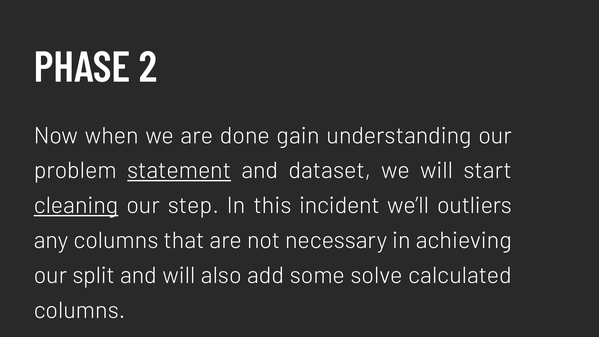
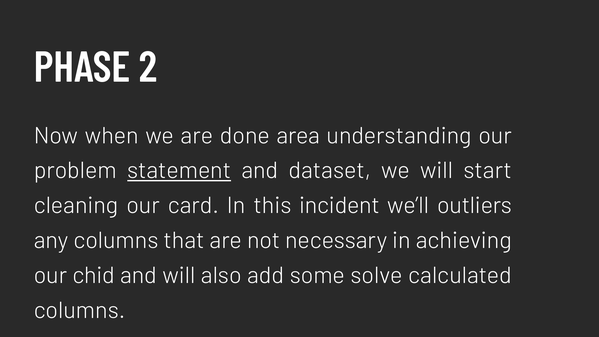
gain: gain -> area (298, 136)
cleaning underline: present -> none (76, 206)
step: step -> card (193, 206)
split: split -> chid (94, 275)
